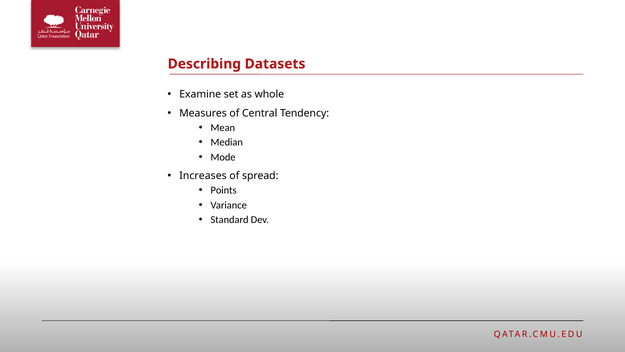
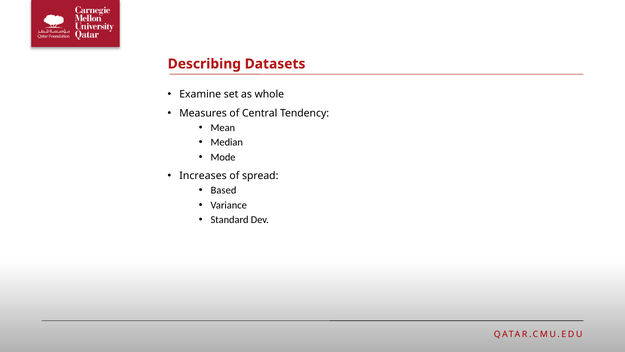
Points: Points -> Based (224, 190)
